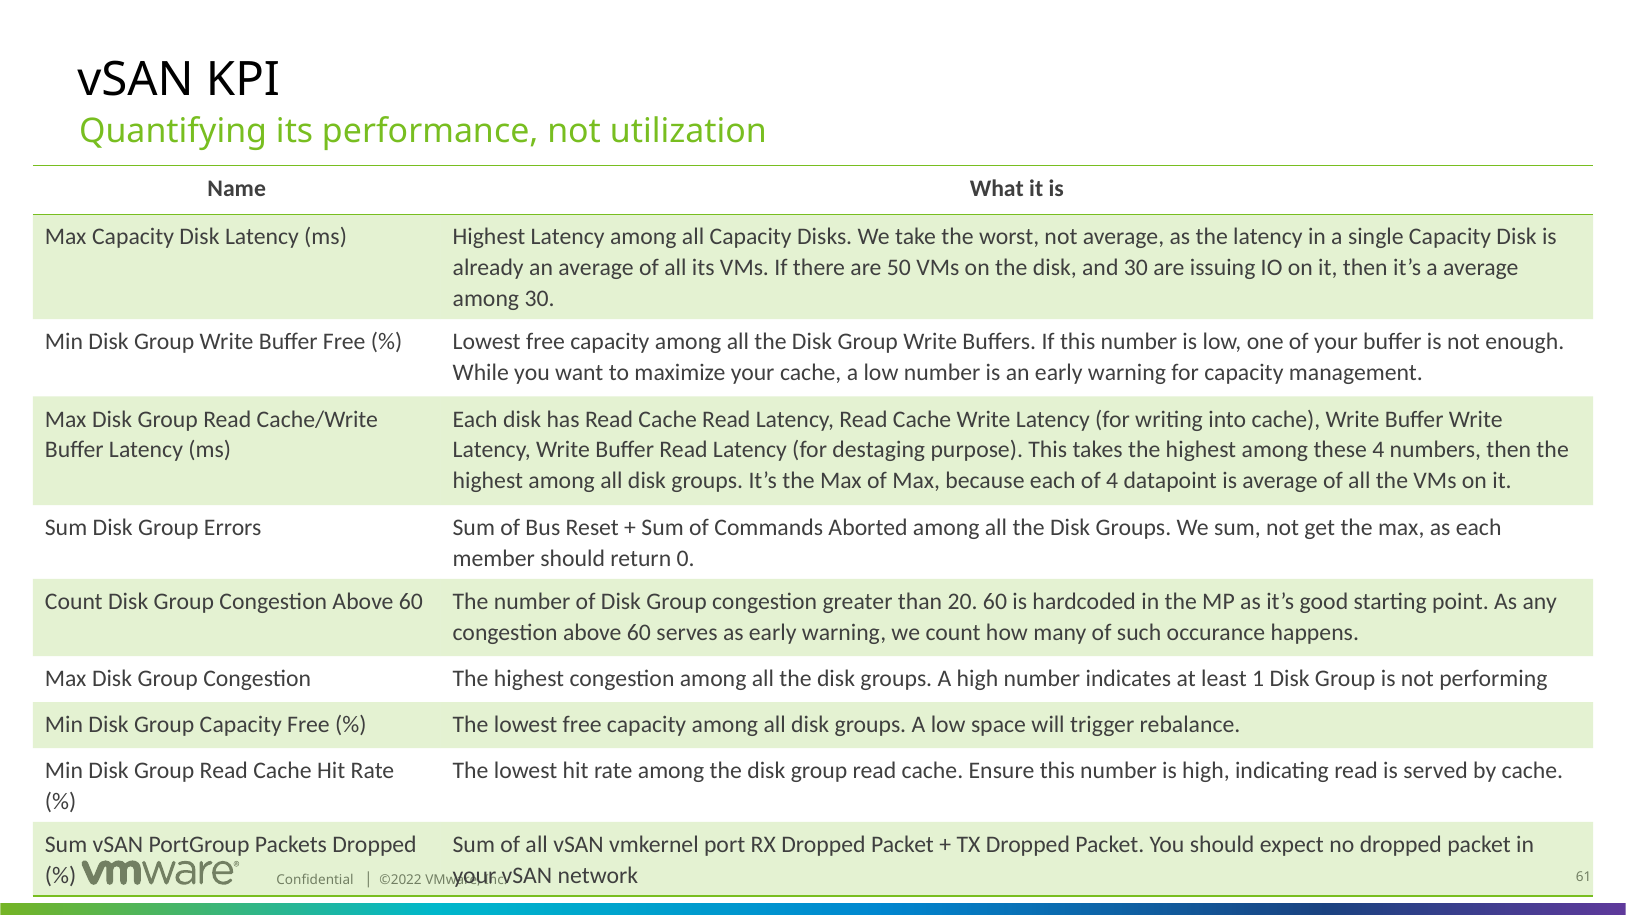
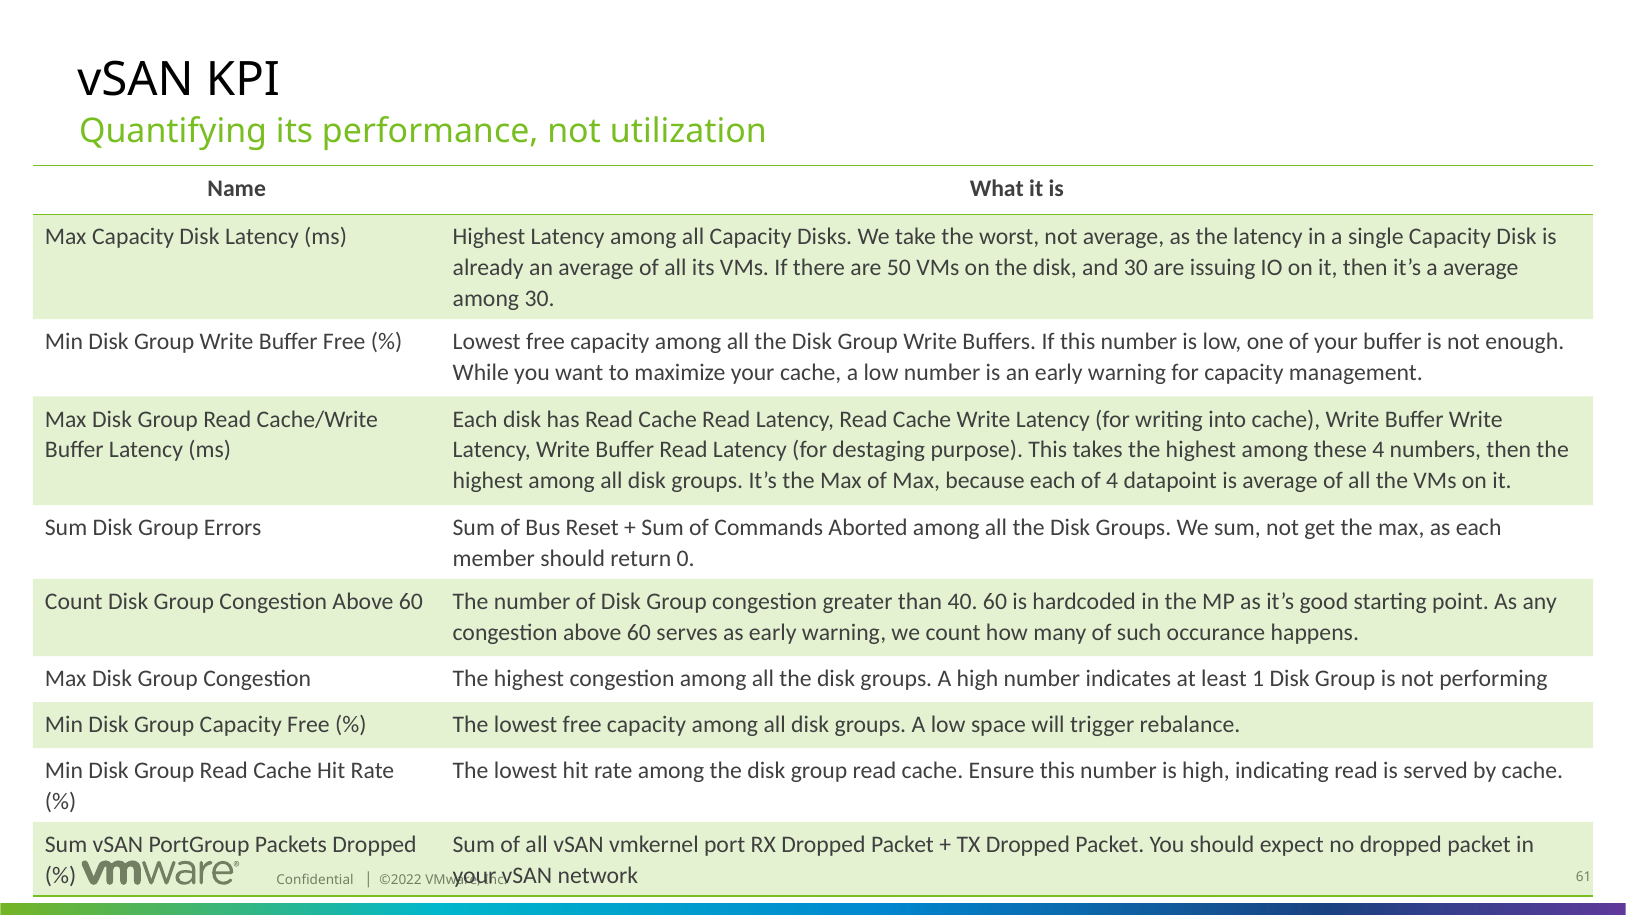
20: 20 -> 40 (963, 601)
